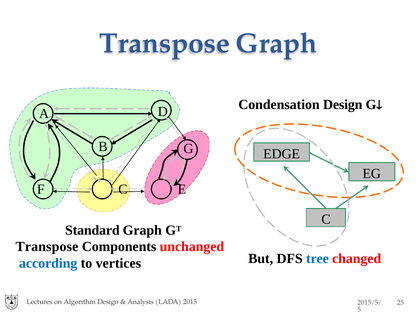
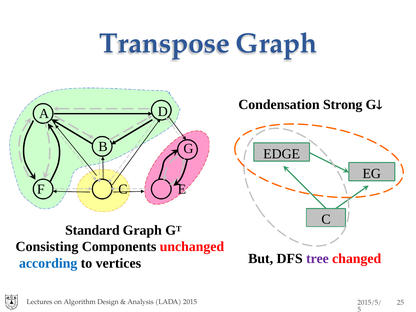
Condensation Design: Design -> Strong (343, 105)
Transpose: Transpose -> Consisting (47, 247)
tree colour: blue -> purple (317, 259)
